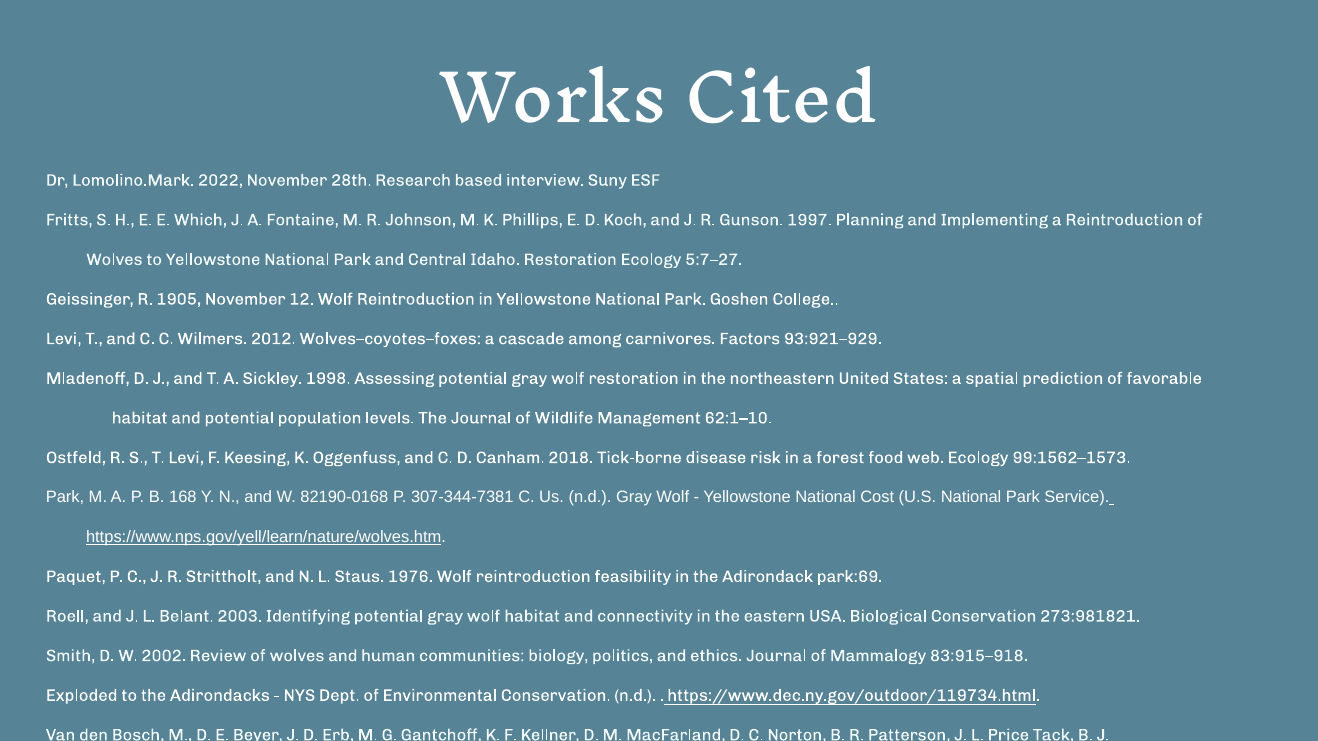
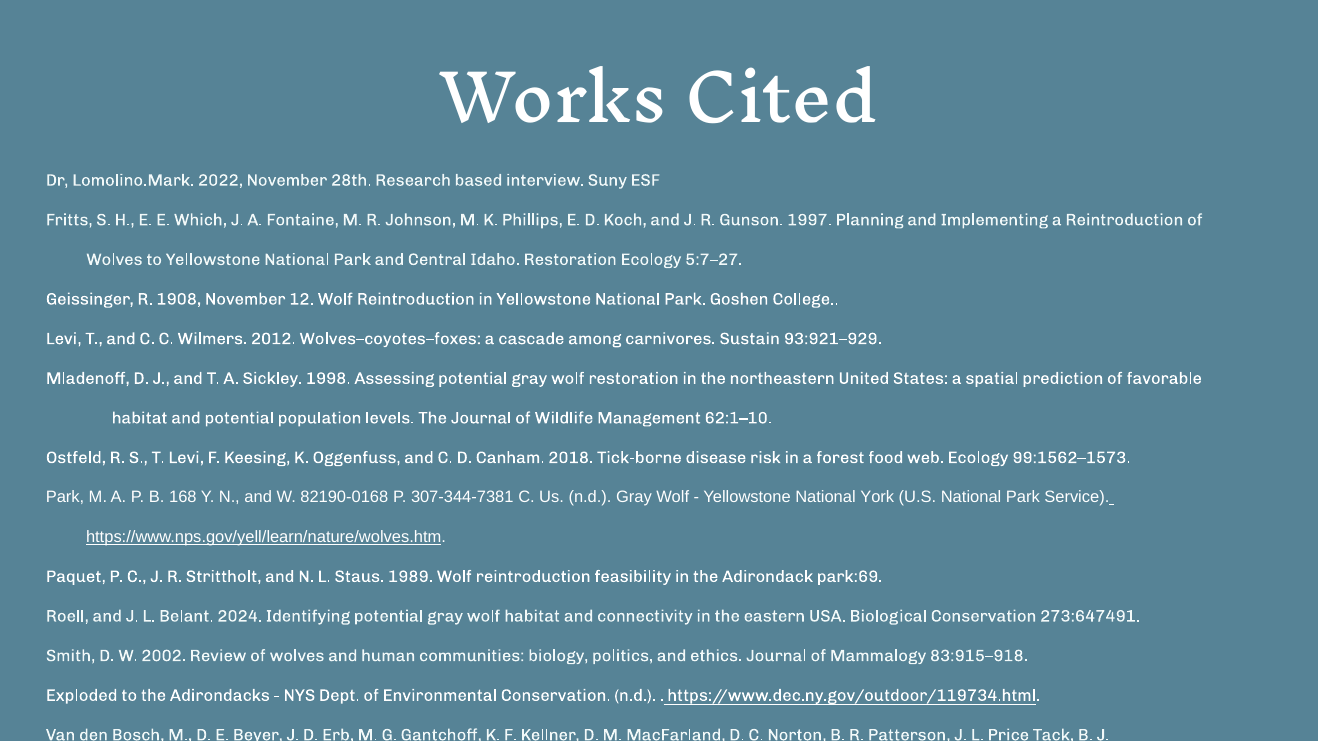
1905: 1905 -> 1908 (179, 299)
Factors: Factors -> Sustain (750, 339)
Cost: Cost -> York (877, 497)
1976: 1976 -> 1989 (410, 577)
2003: 2003 -> 2024 (240, 616)
273:981821: 273:981821 -> 273:647491 (1090, 616)
